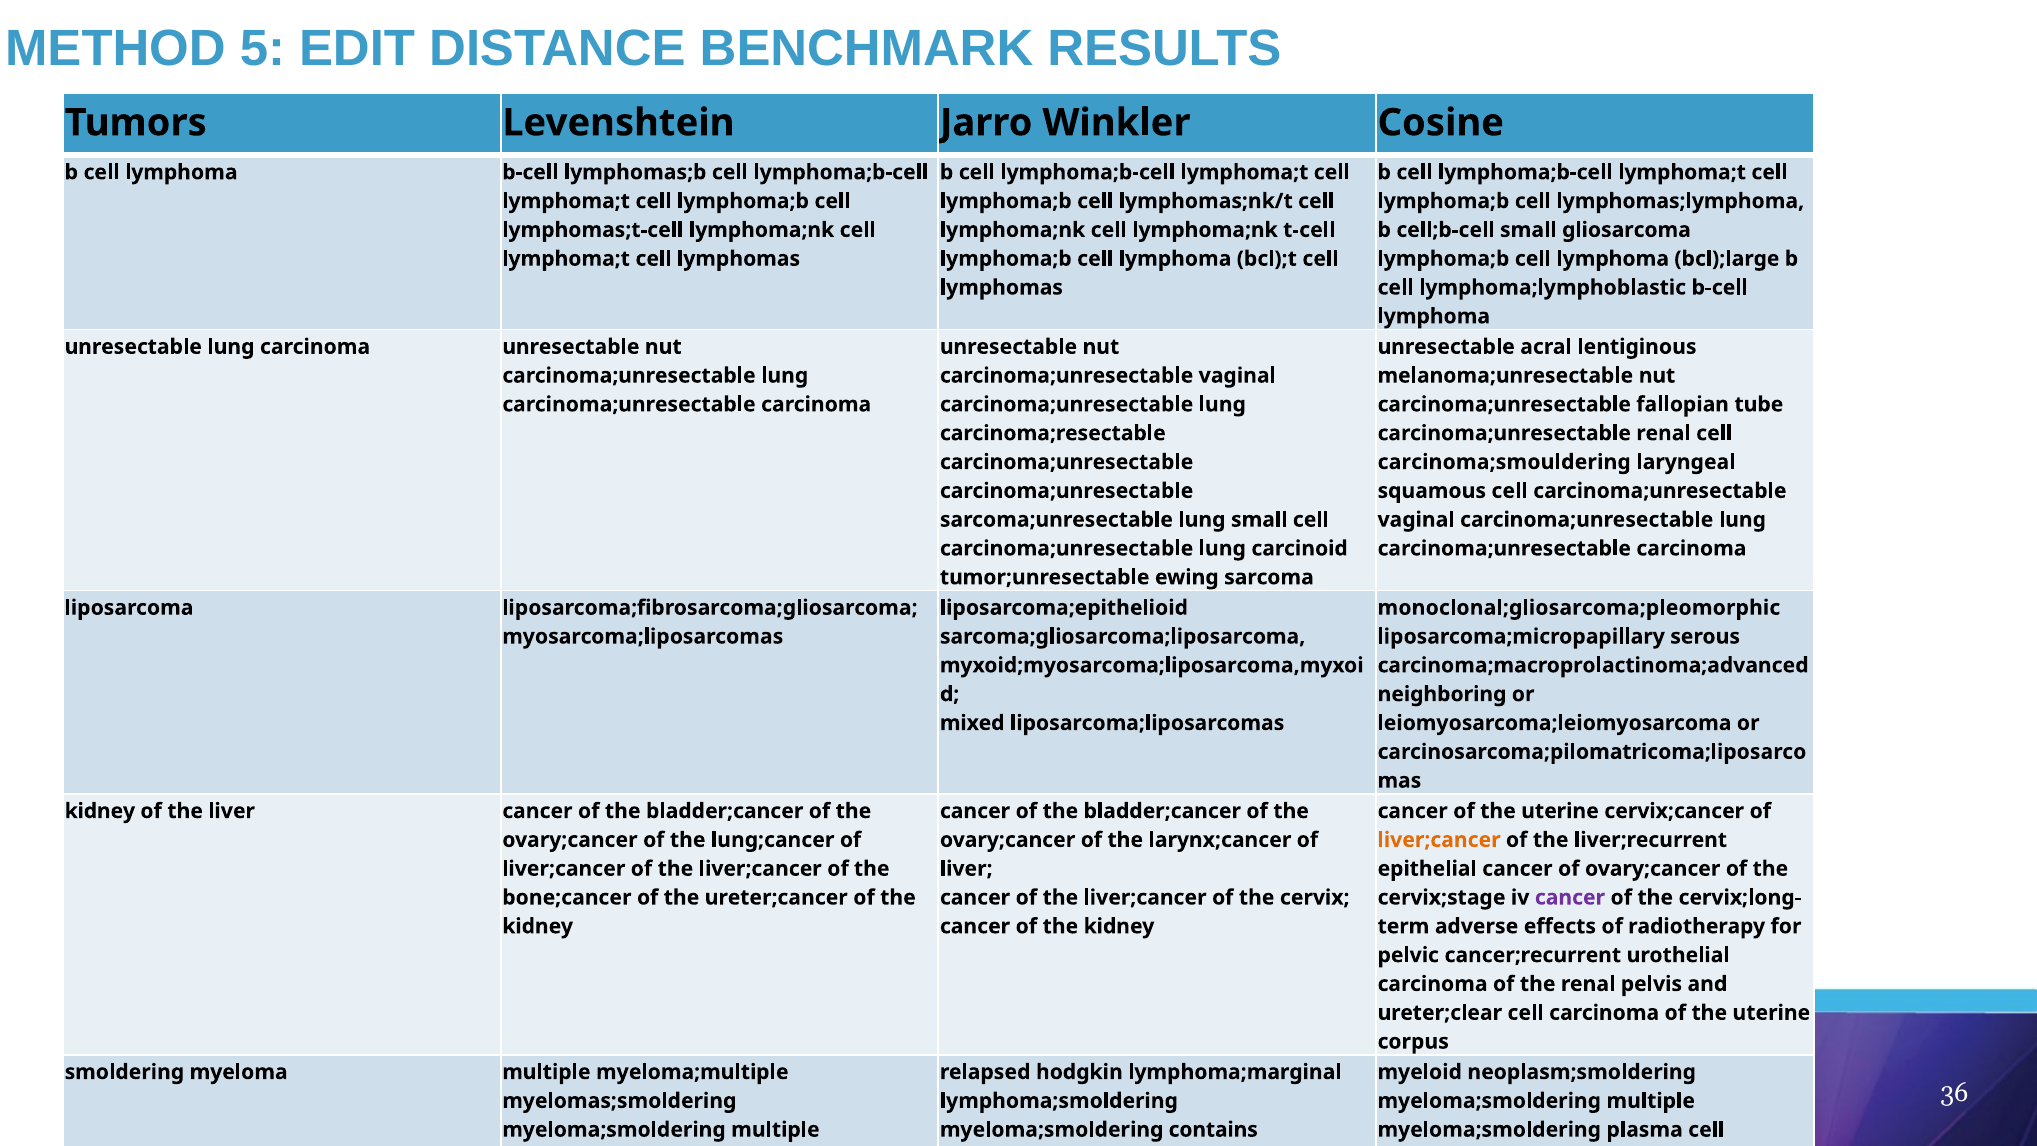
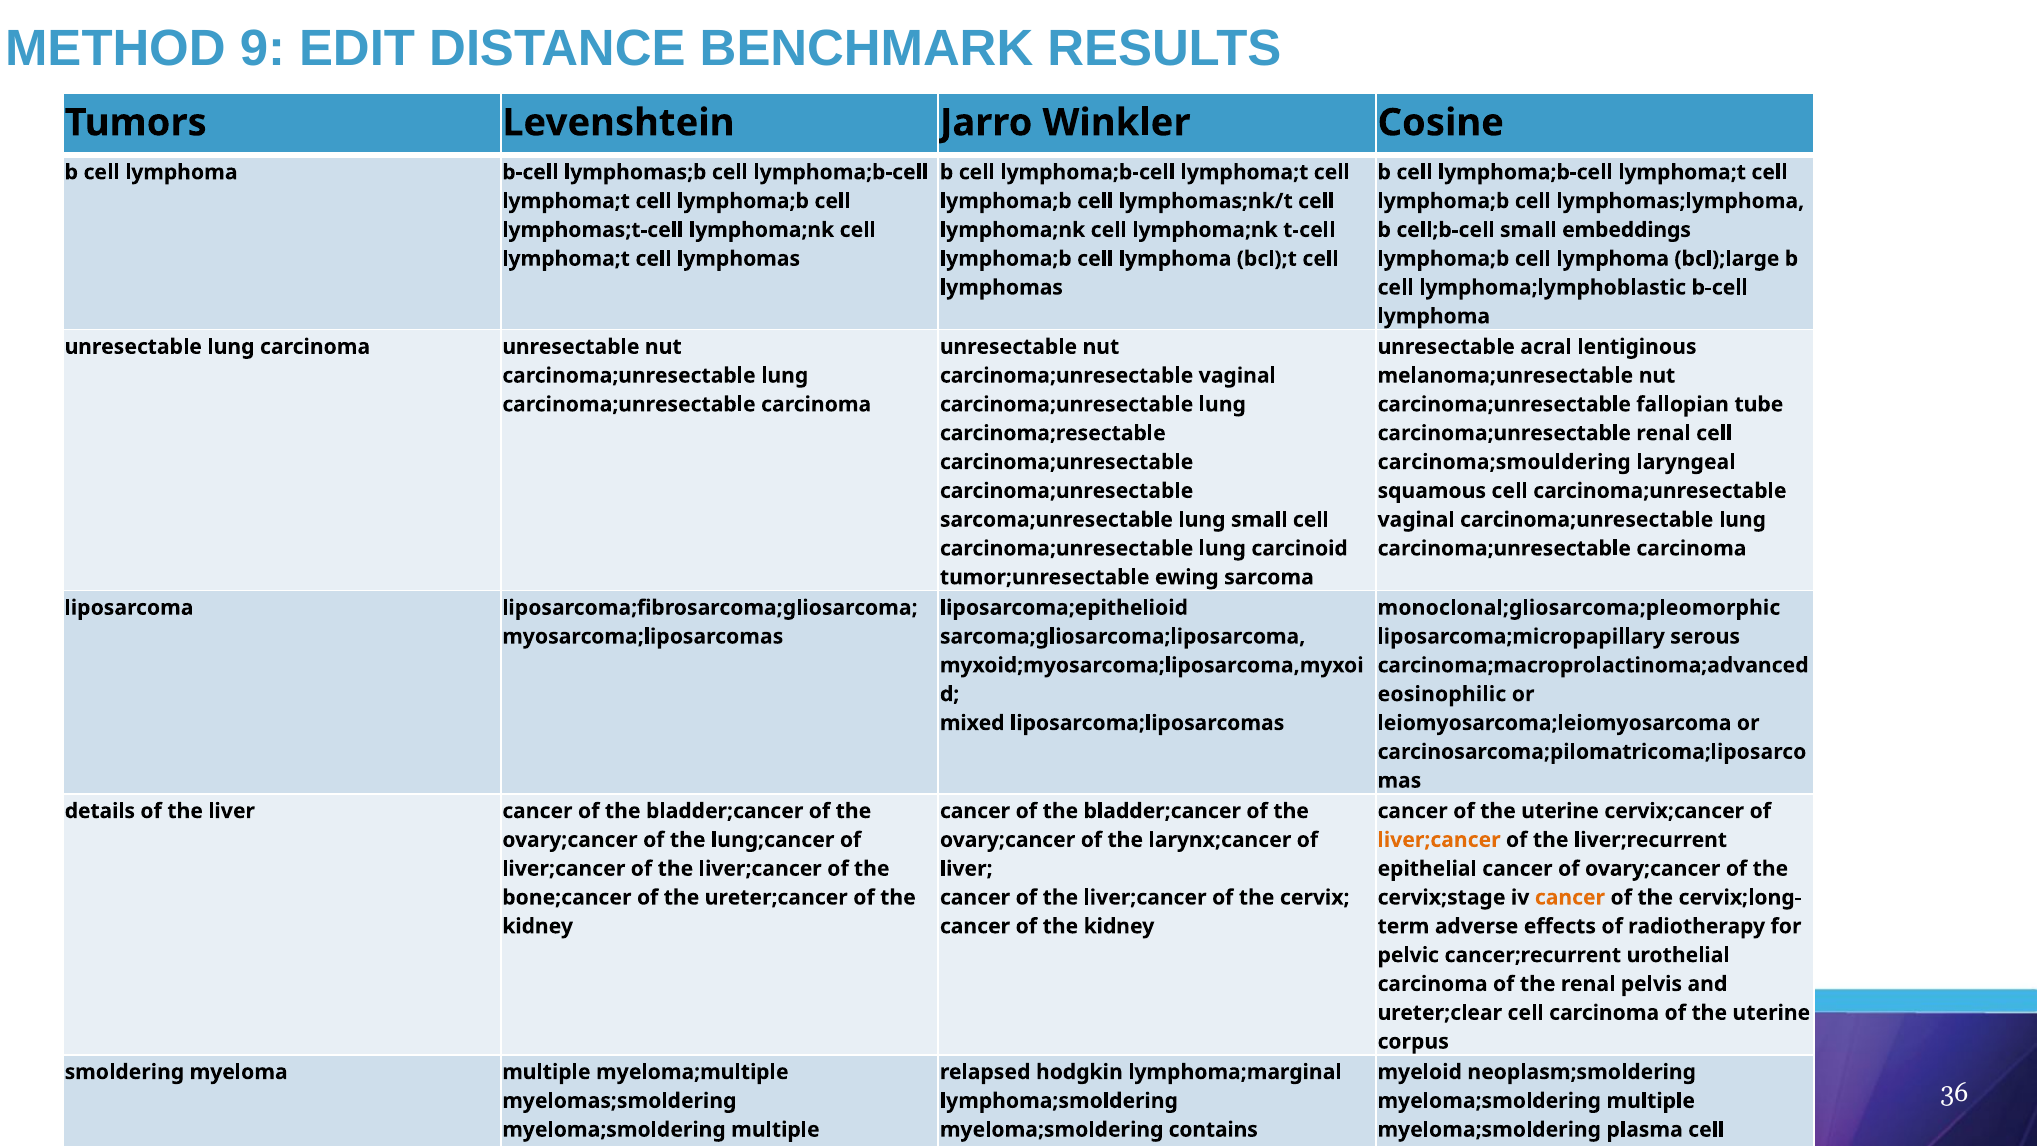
5: 5 -> 9 (262, 49)
gliosarcoma: gliosarcoma -> embeddings (1626, 230)
neighboring: neighboring -> eosinophilic (1442, 694)
kidney: kidney -> details (100, 811)
cancer colour: purple -> orange (1570, 897)
